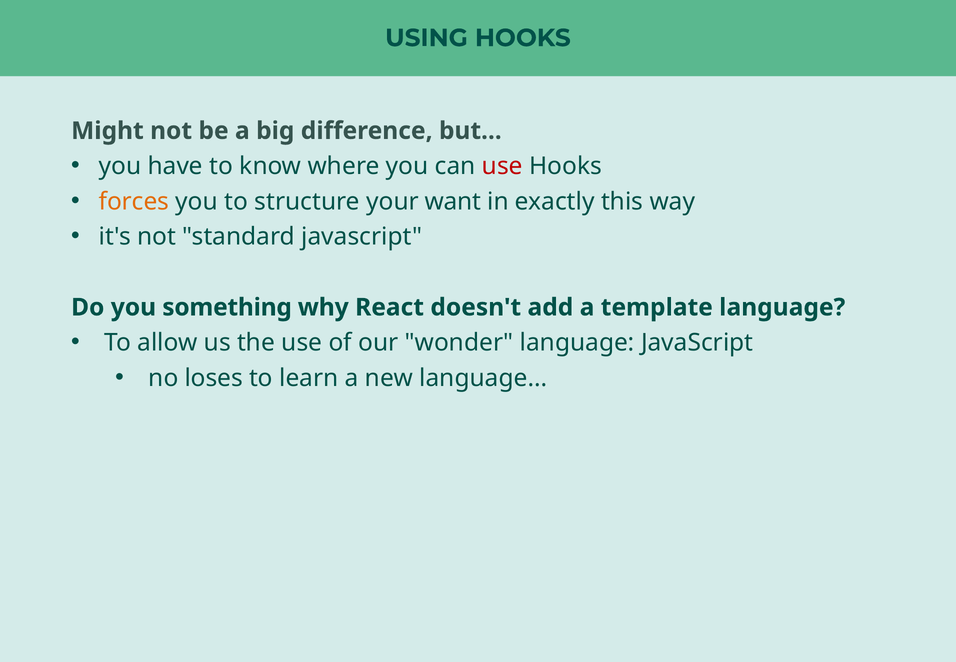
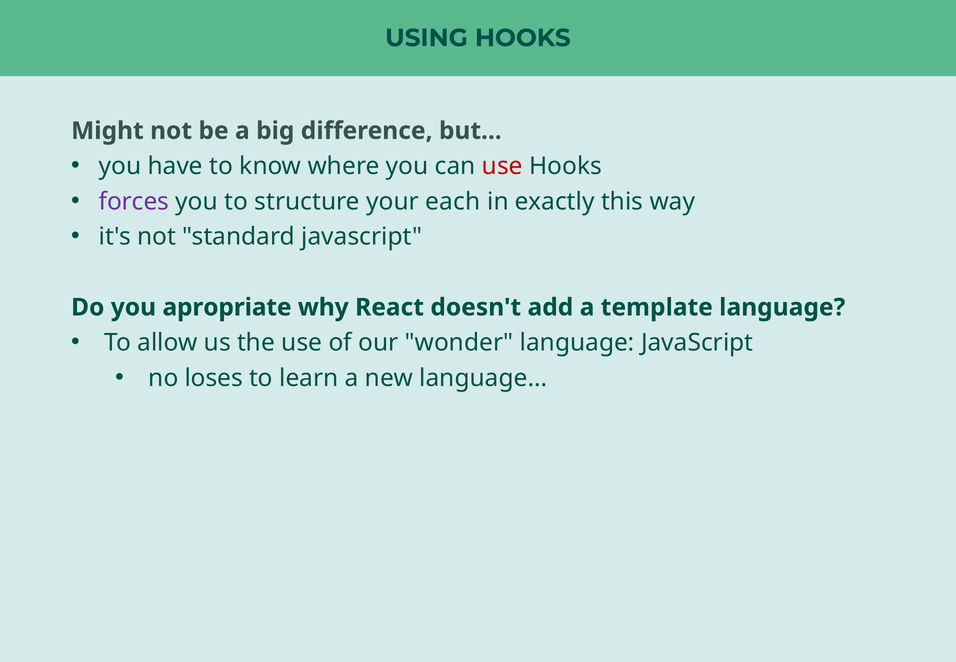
forces colour: orange -> purple (134, 201)
want: want -> each (453, 201)
something: something -> apropriate (227, 307)
